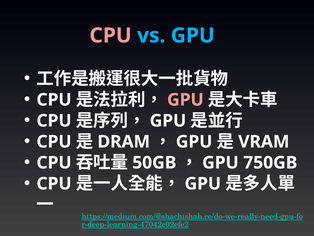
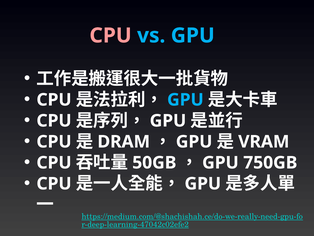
GPU colour: pink -> light blue (185, 100)
